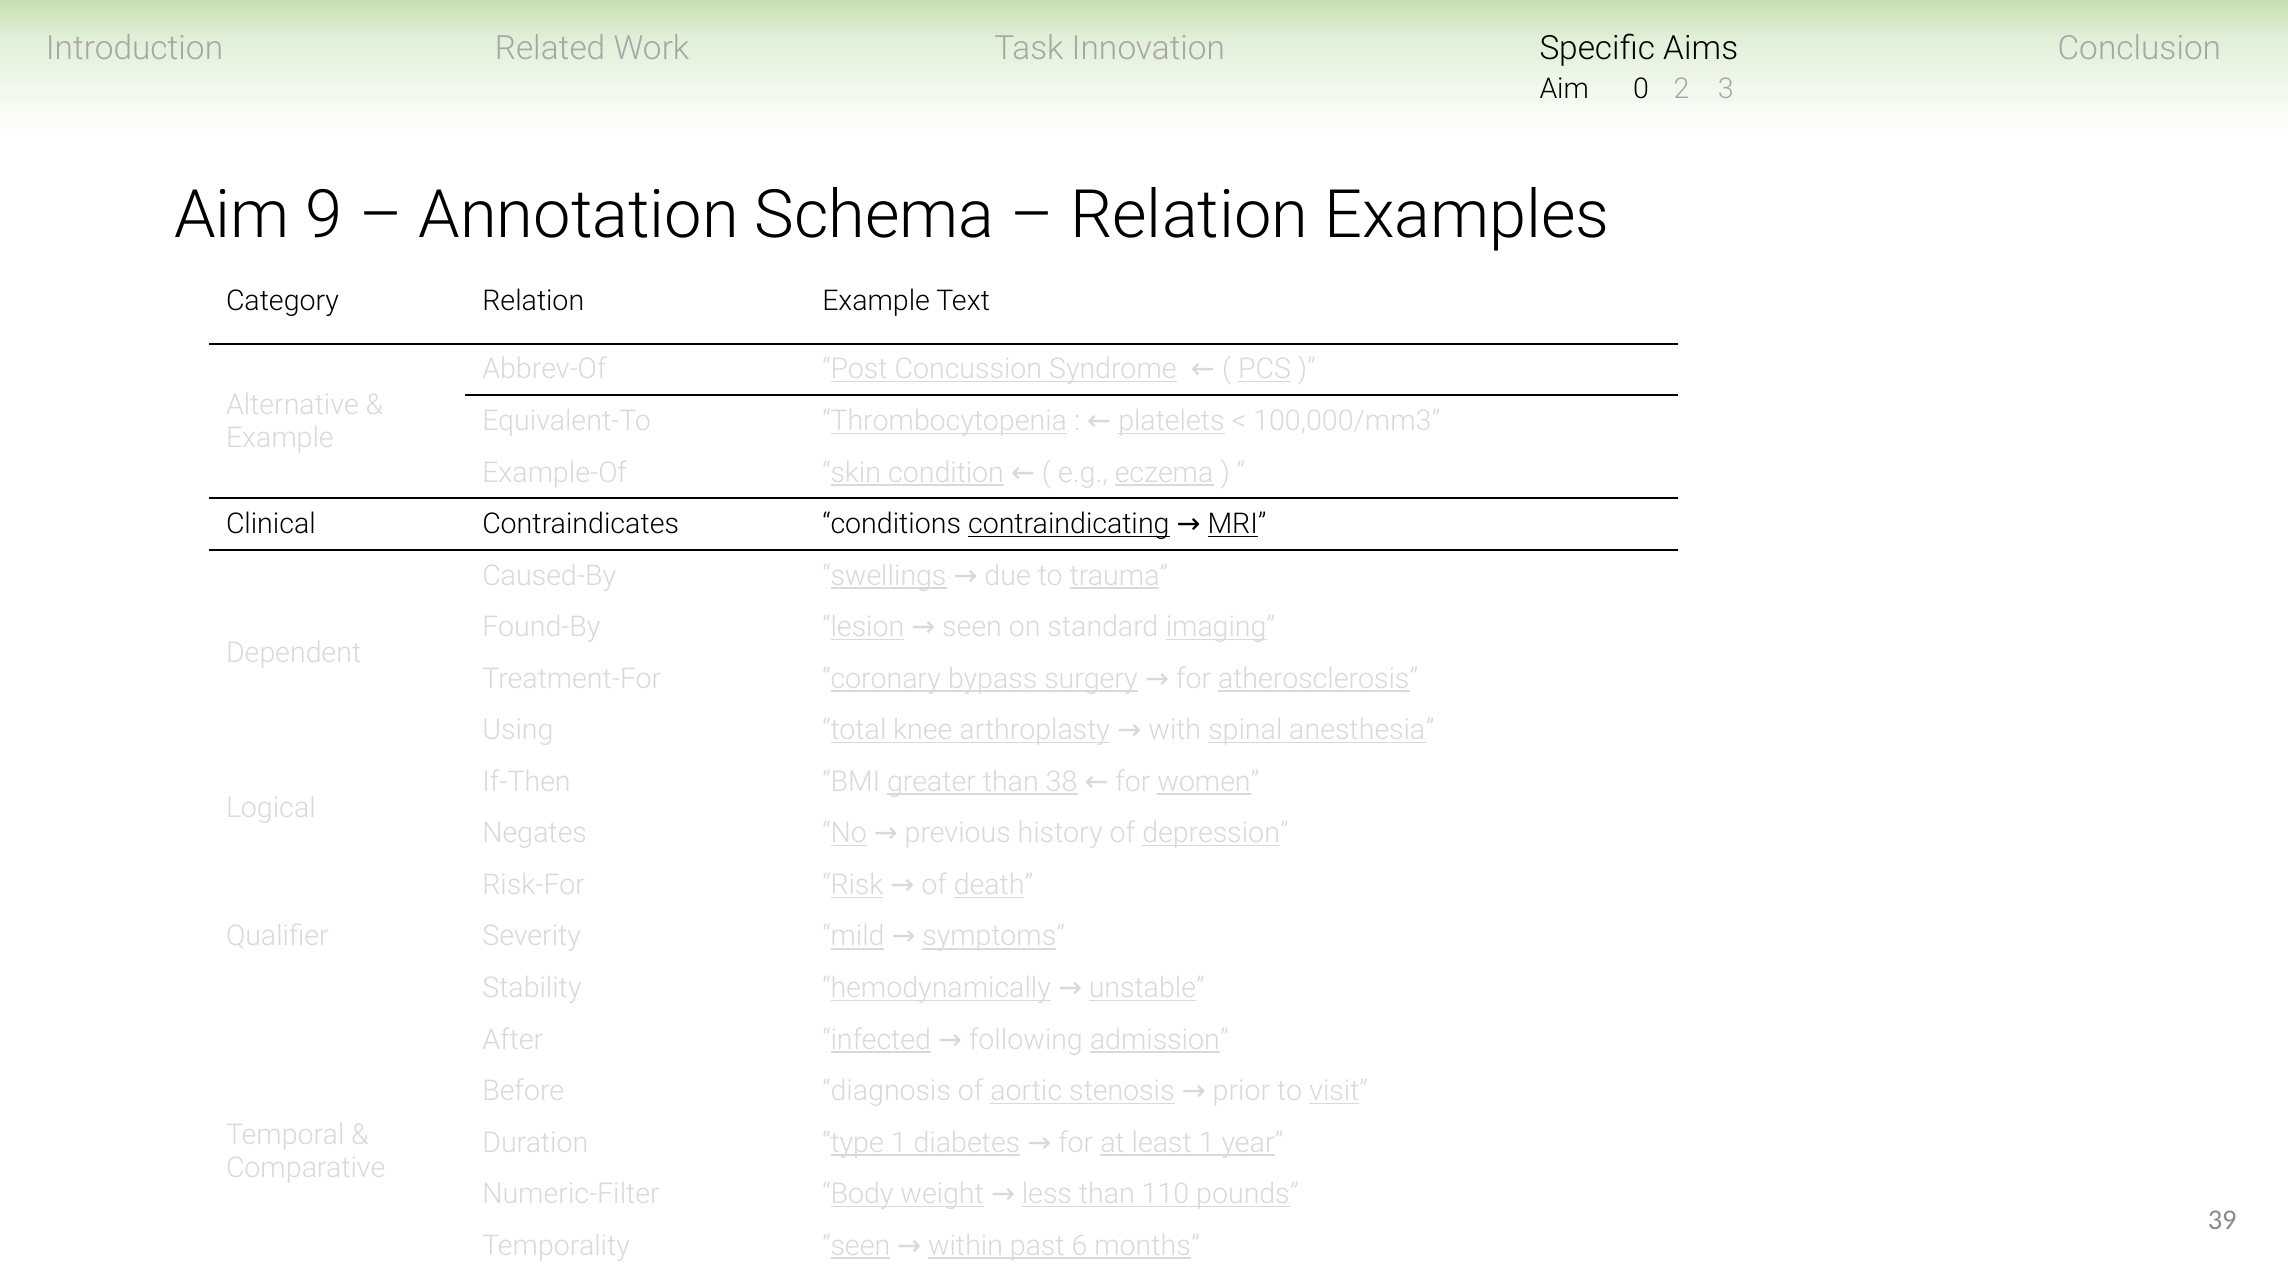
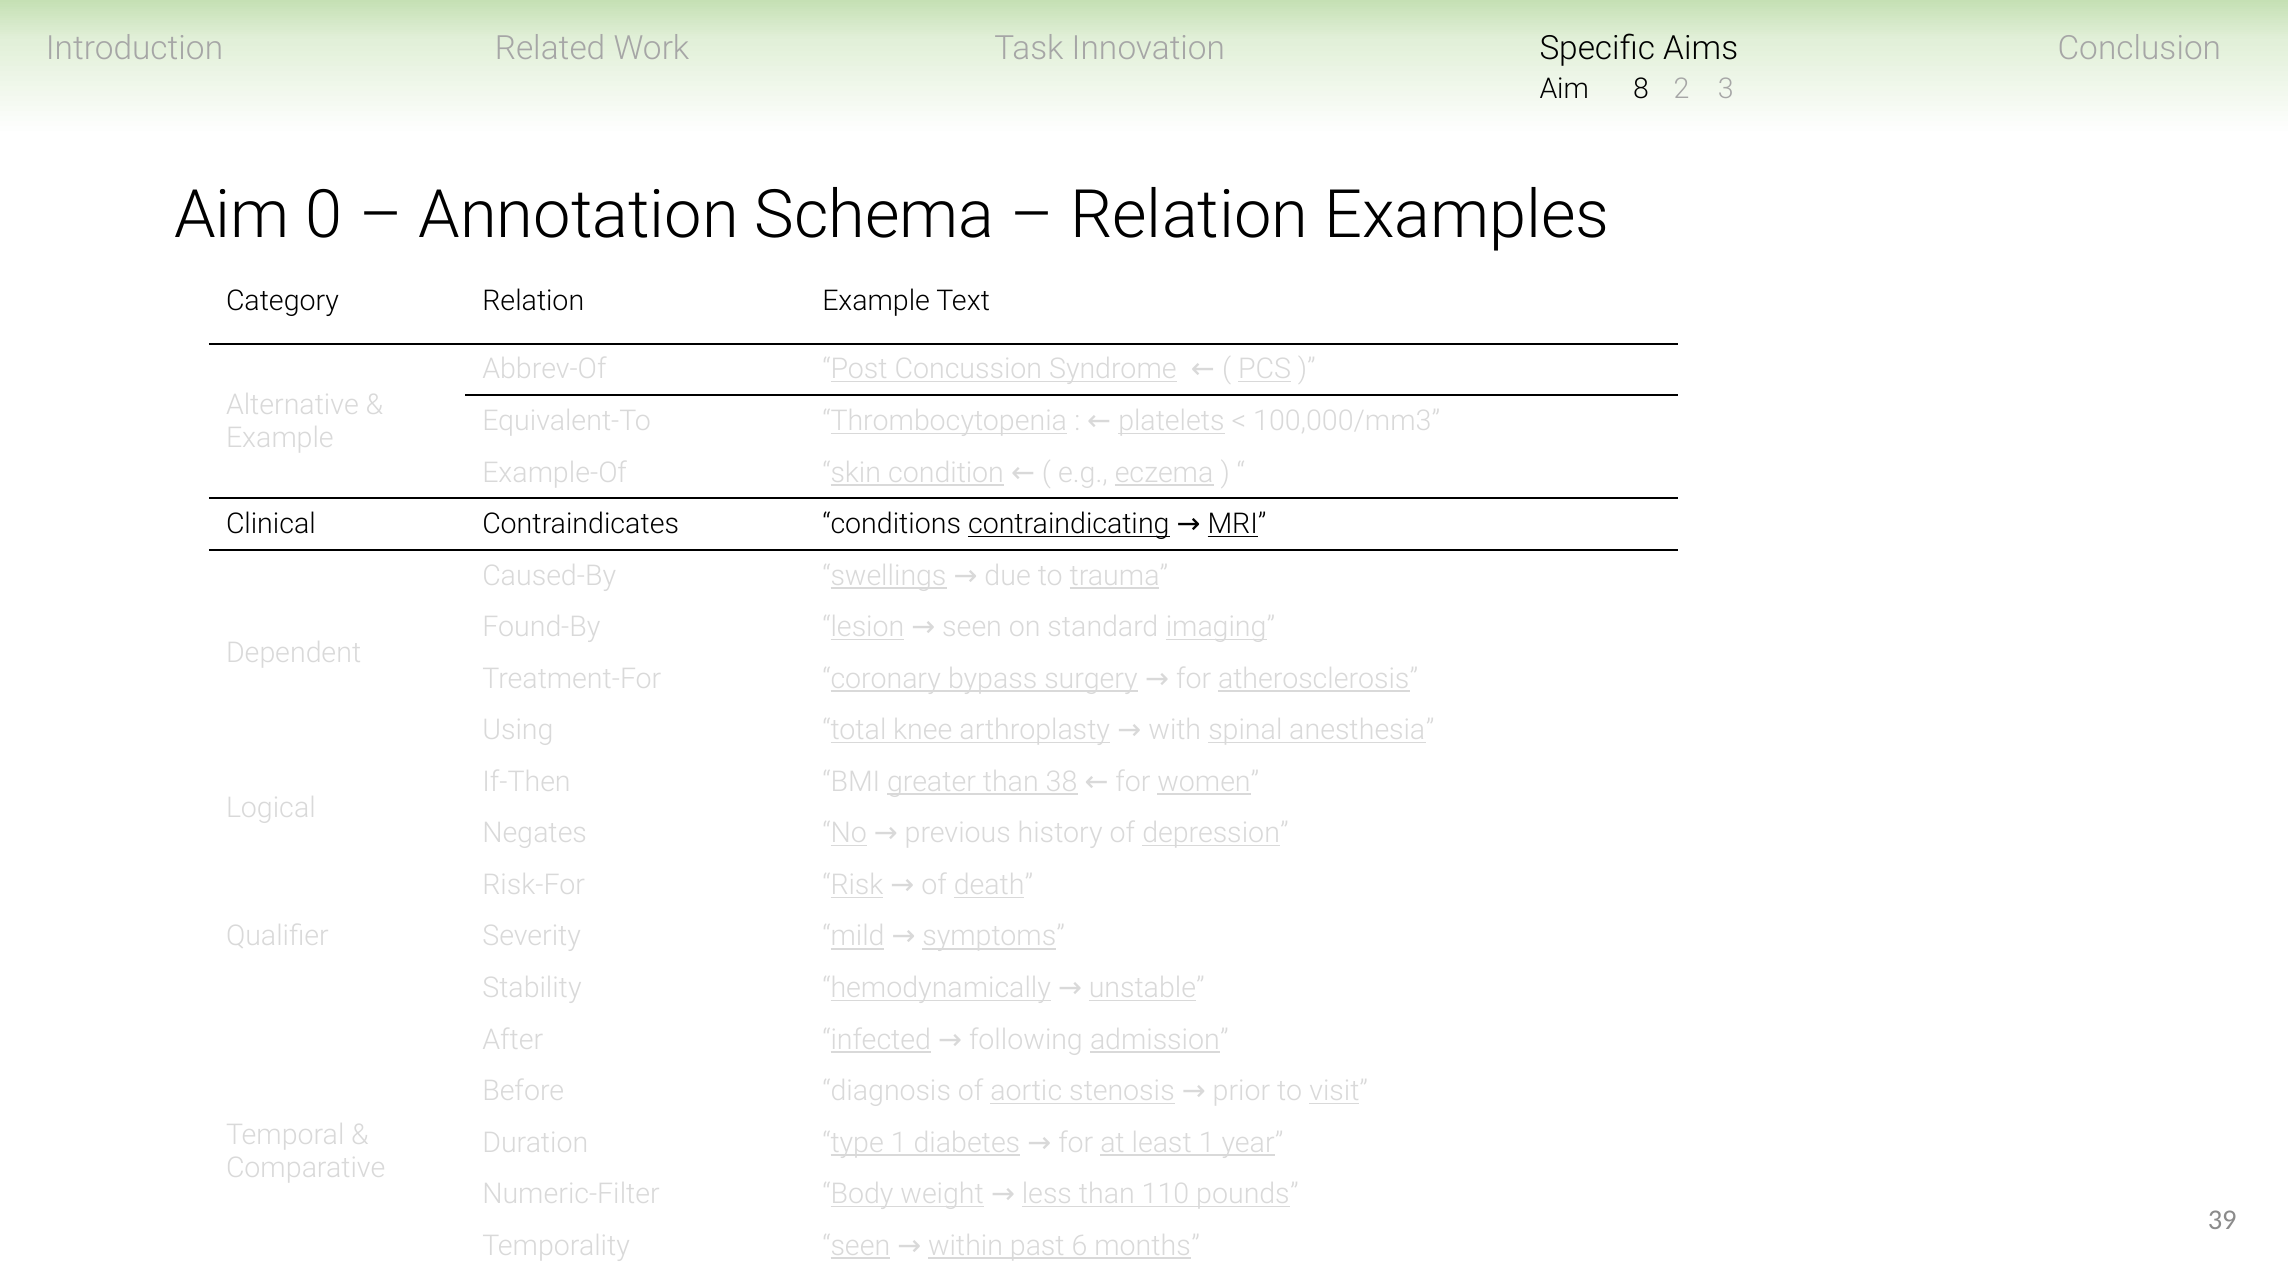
0: 0 -> 8 (1641, 89)
9: 9 -> 0 (324, 215)
